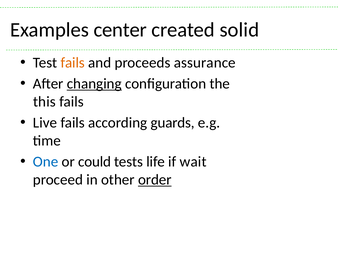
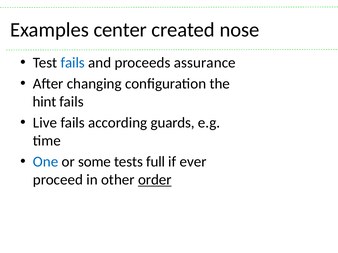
solid: solid -> nose (239, 30)
fails colour: orange -> blue (73, 63)
changing underline: present -> none (94, 84)
this: this -> hint (45, 102)
could: could -> some (95, 162)
life: life -> full (156, 162)
wait: wait -> ever (193, 162)
